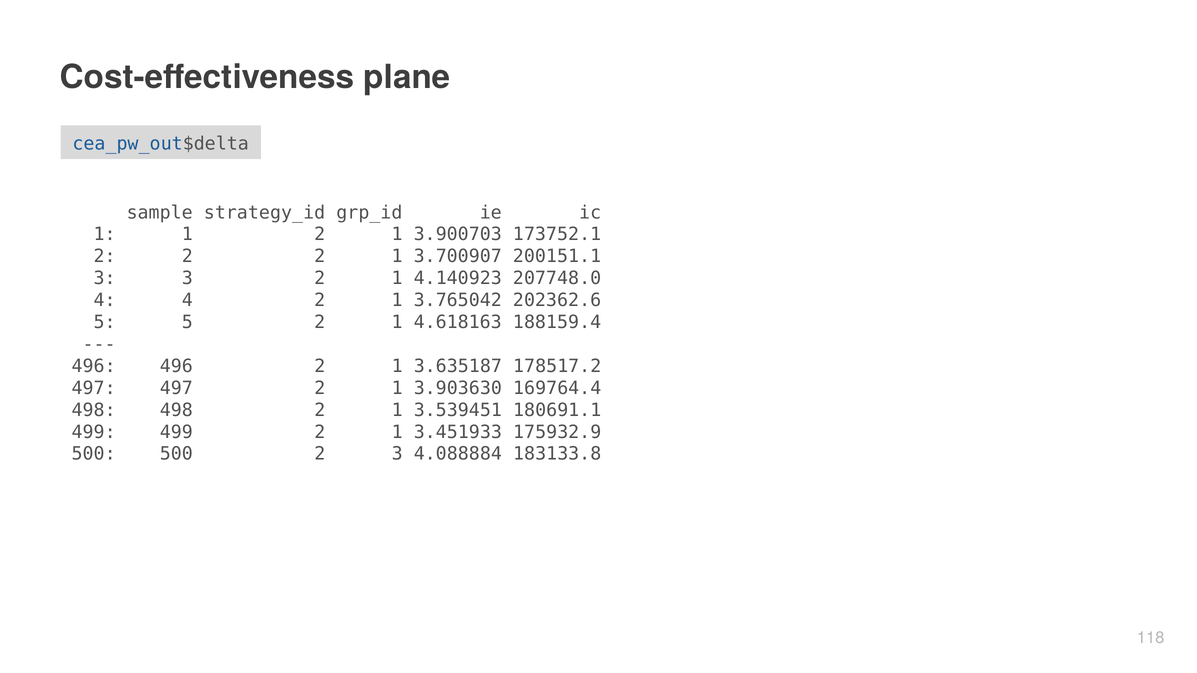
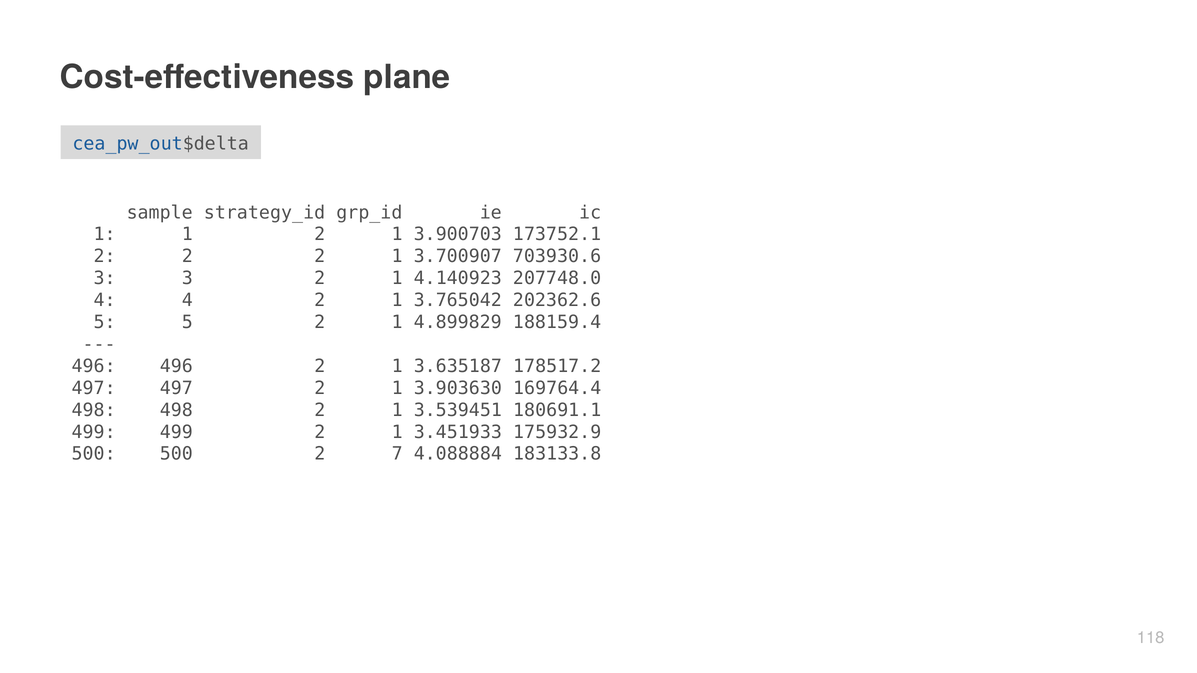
200151.1: 200151.1 -> 703930.6 (557, 257)
4.618163: 4.618163 -> 4.899829 (458, 322)
2 3: 3 -> 7 (397, 454)
